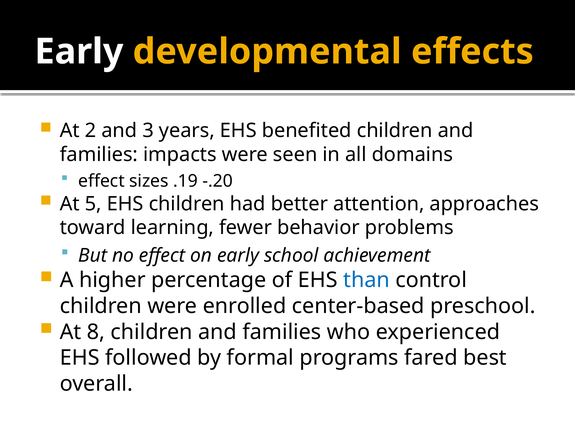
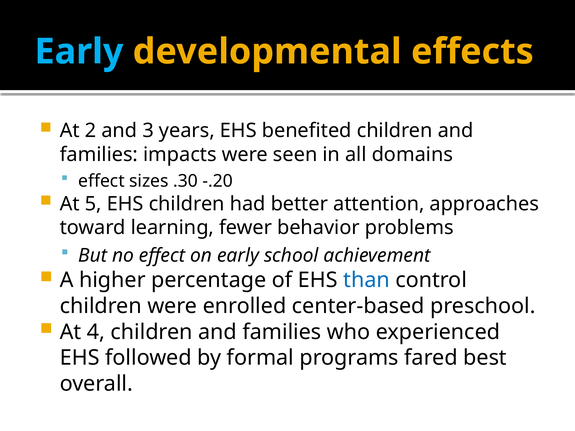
Early colour: white -> light blue (79, 52)
.19: .19 -> .30 (186, 181)
8: 8 -> 4 (96, 332)
